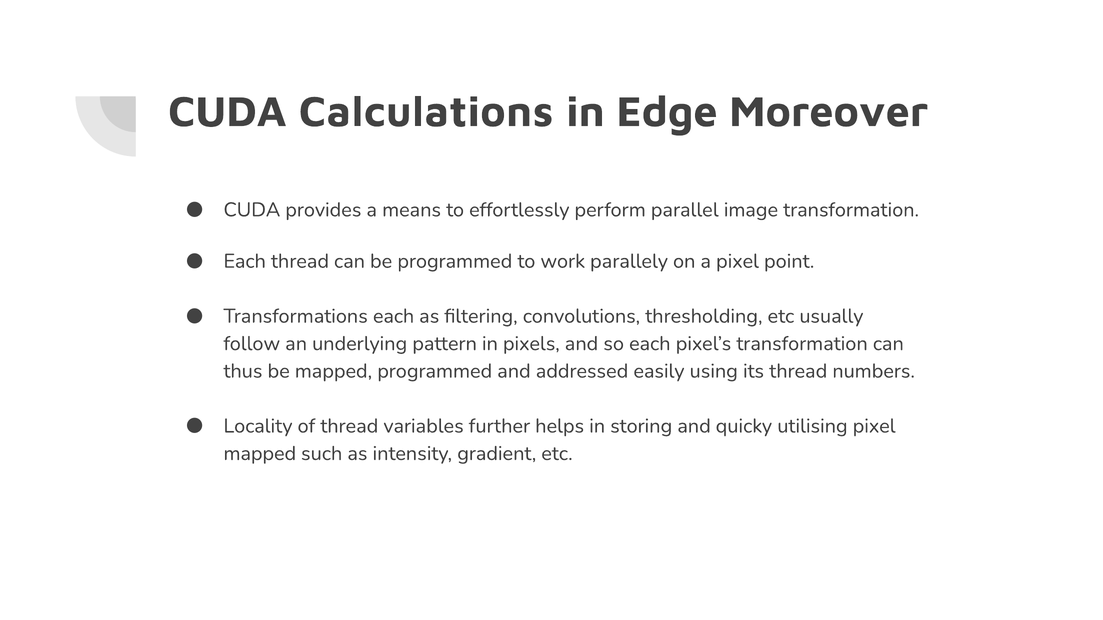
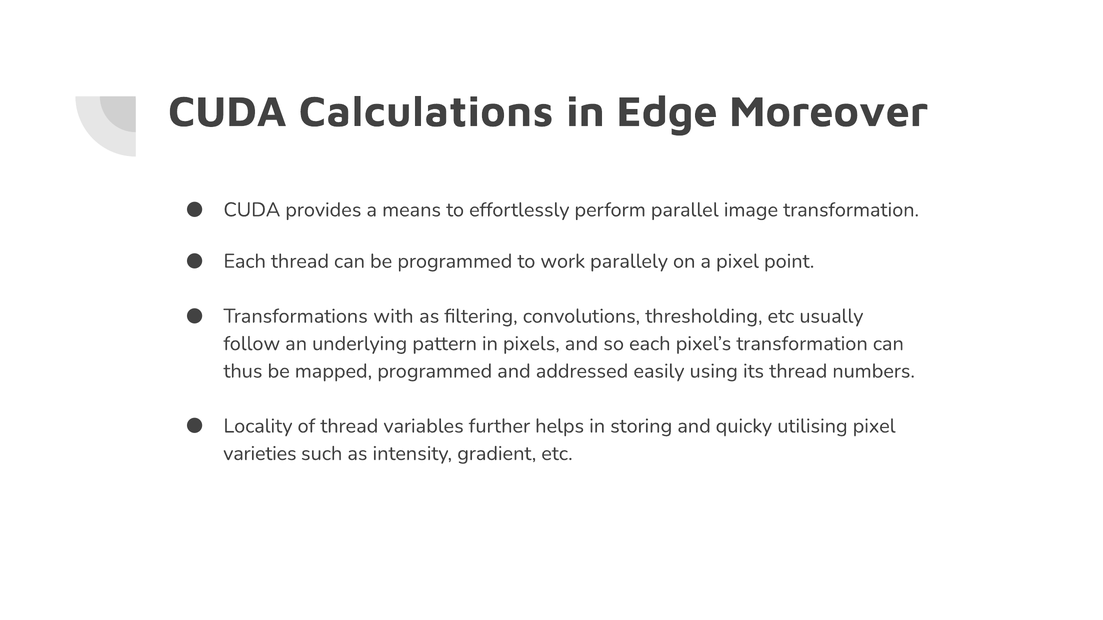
Transformations each: each -> with (393, 316)
mapped: mapped -> varieties (260, 454)
